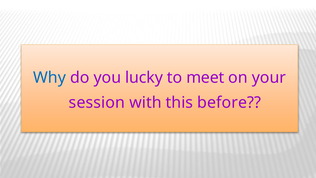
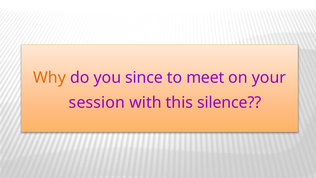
Why colour: blue -> orange (50, 78)
lucky: lucky -> since (144, 78)
before: before -> silence (229, 102)
